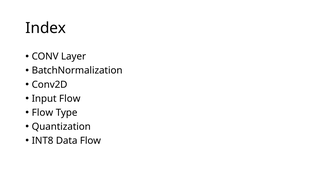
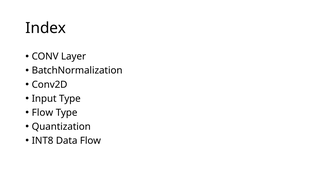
Input Flow: Flow -> Type (70, 98)
